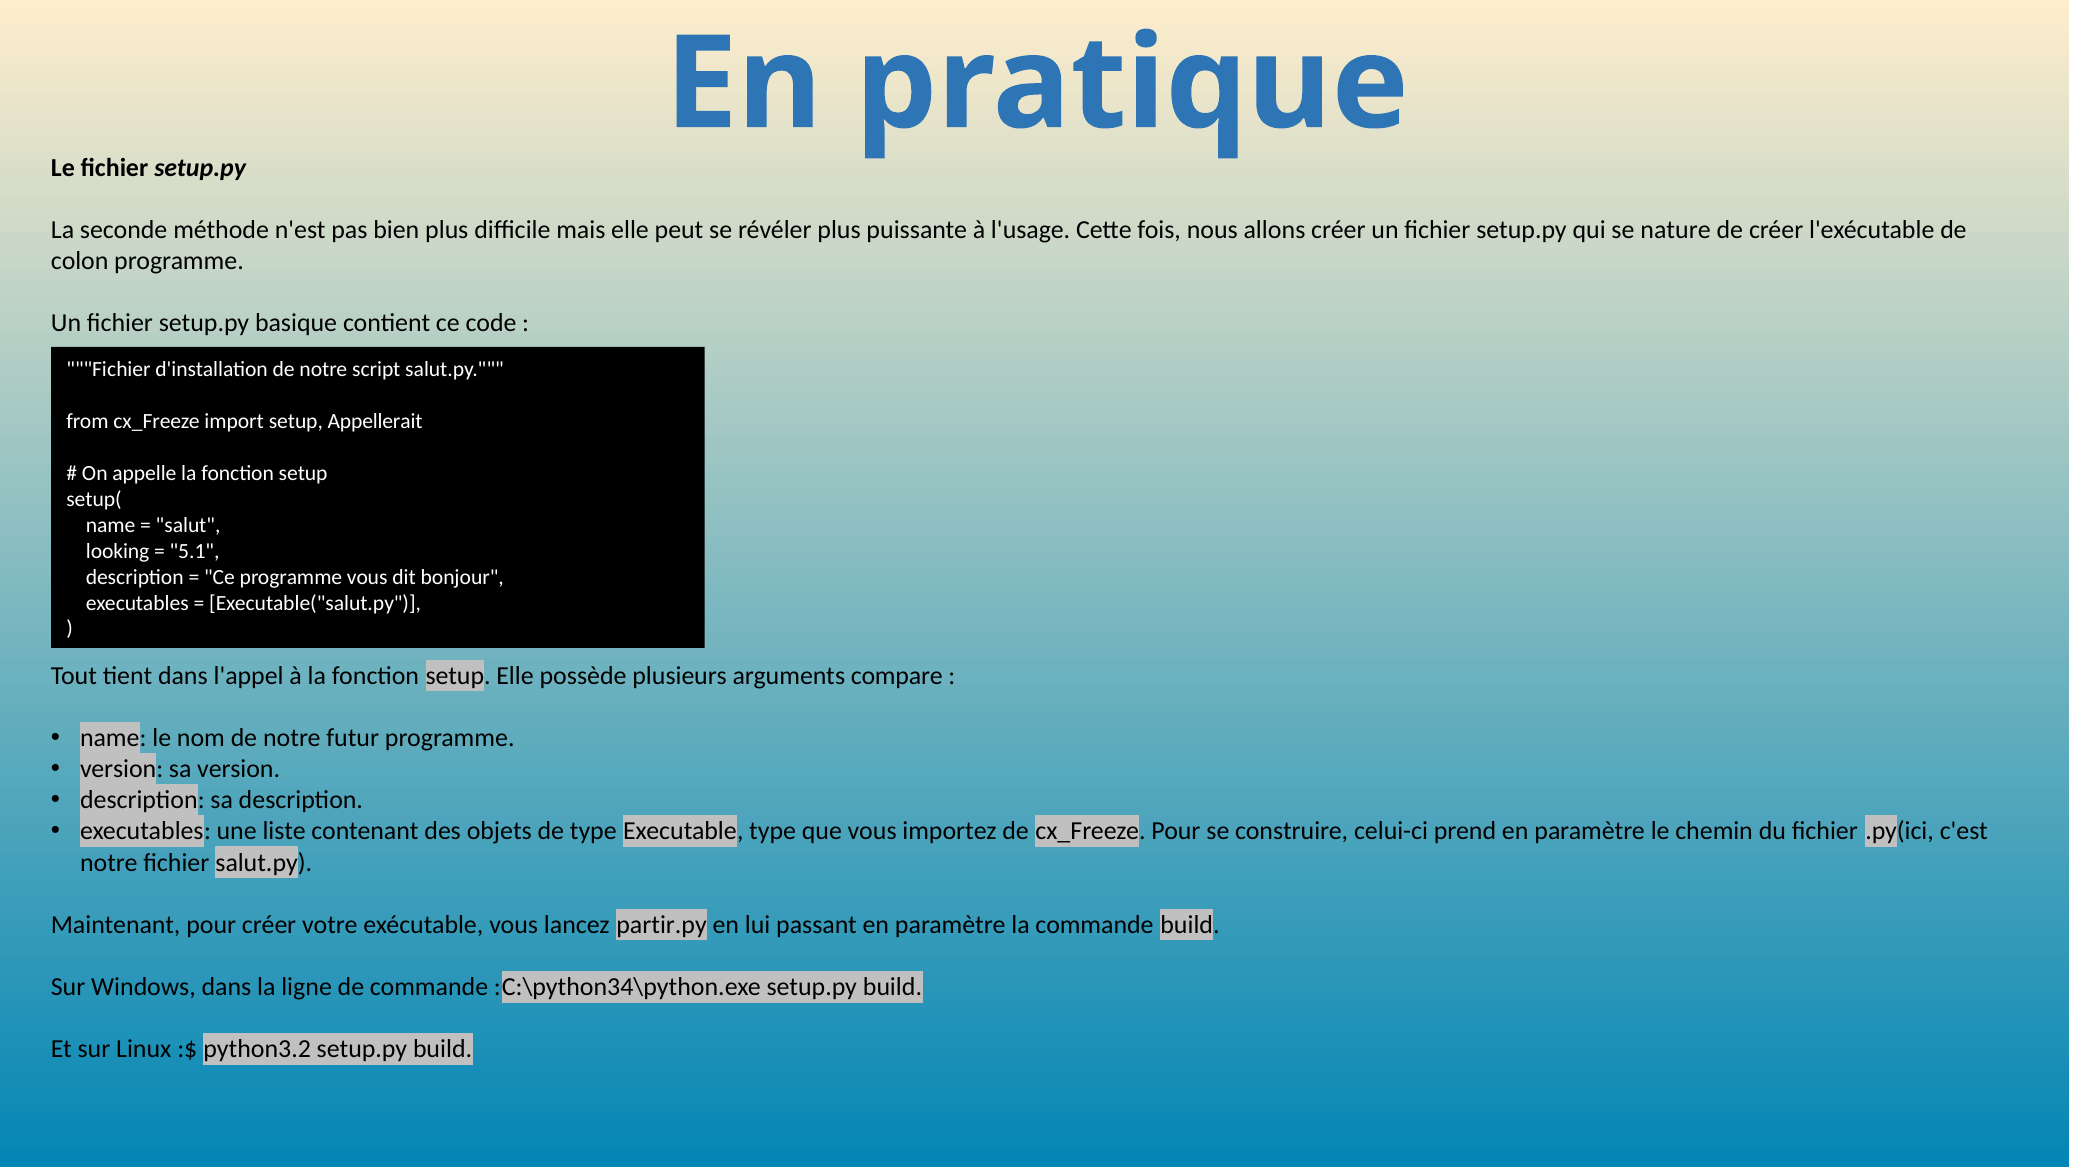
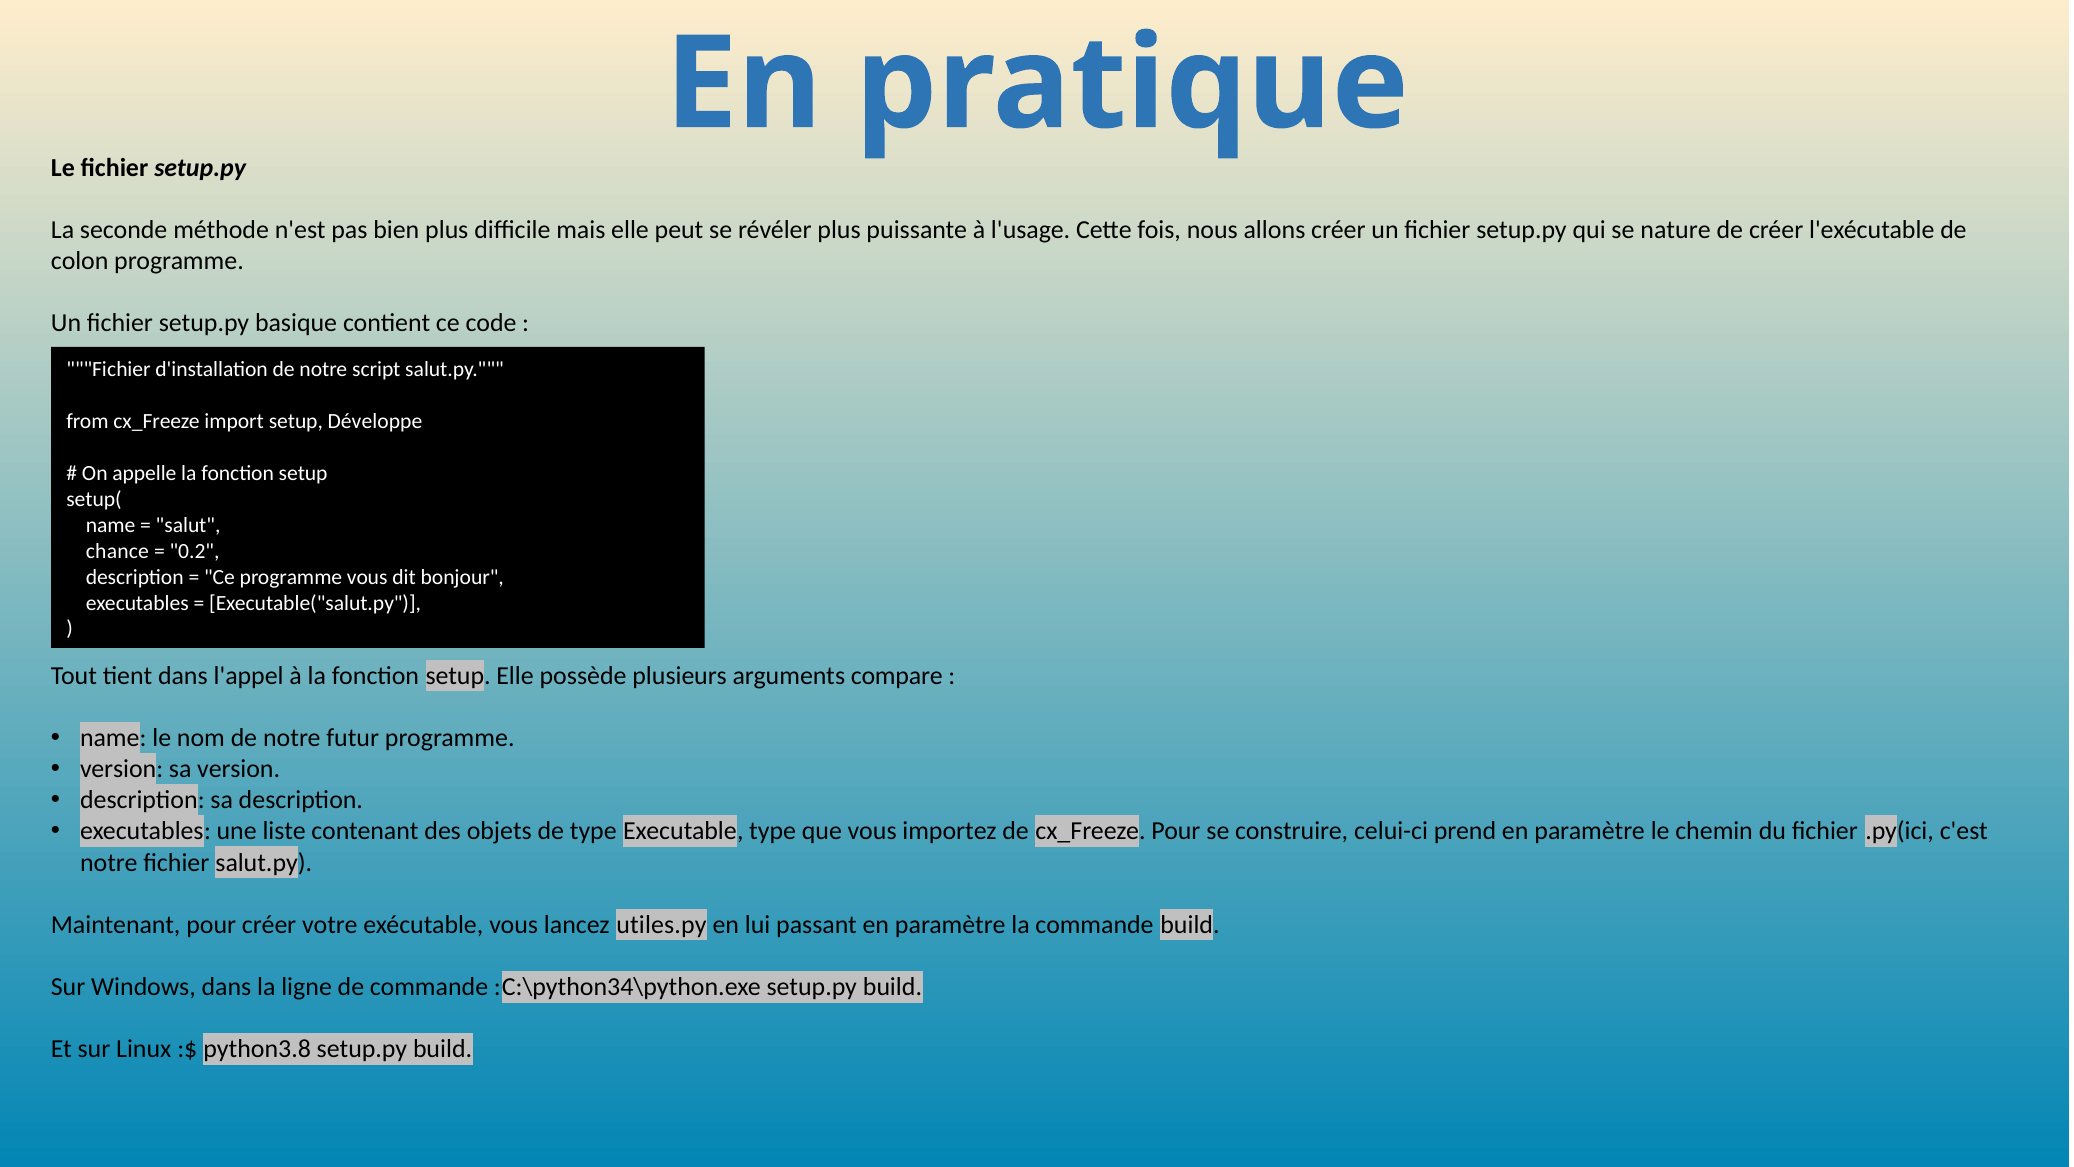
Appellerait: Appellerait -> Développe (375, 421)
looking: looking -> chance (117, 551)
5.1: 5.1 -> 0.2 (194, 551)
partir.py: partir.py -> utiles.py (662, 924)
python3.2: python3.2 -> python3.8 (257, 1049)
